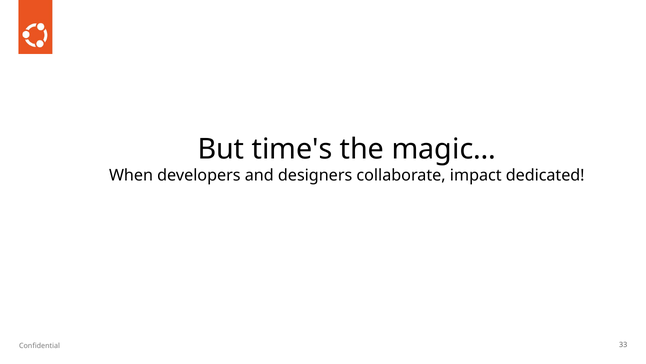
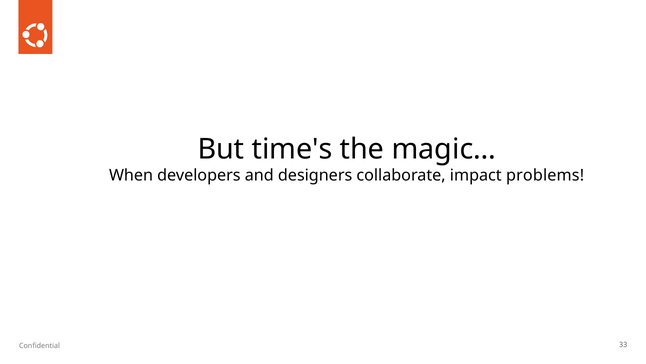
dedicated: dedicated -> problems (545, 175)
